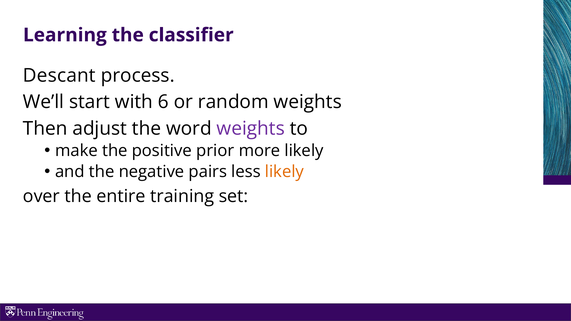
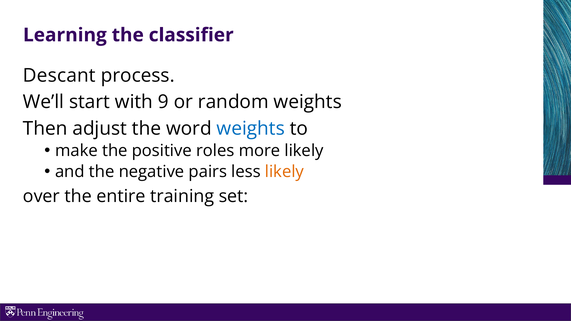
6: 6 -> 9 (163, 102)
weights colour: purple -> blue (251, 129)
prior: prior -> roles (215, 151)
